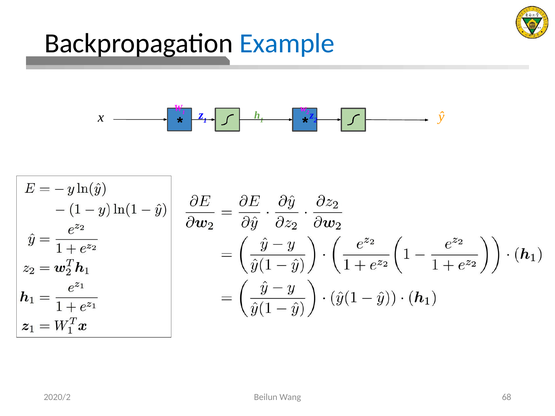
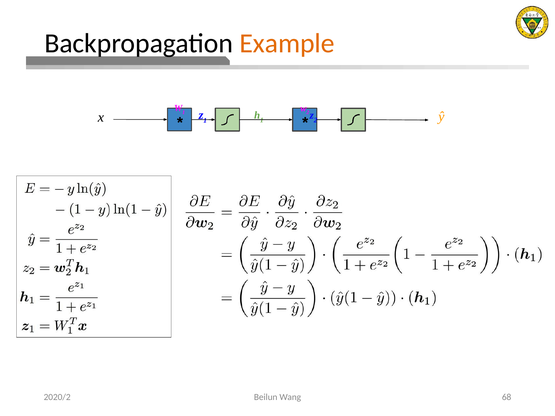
Example colour: blue -> orange (287, 43)
